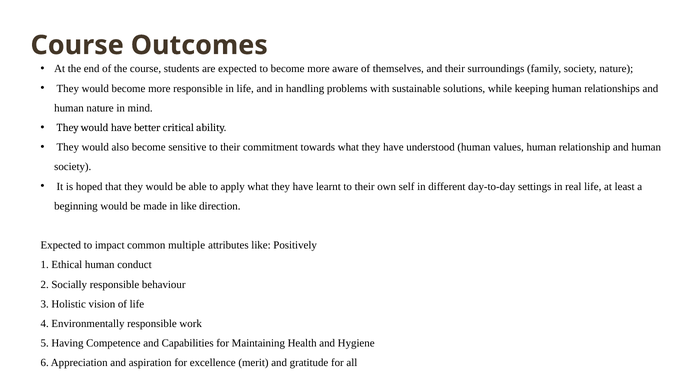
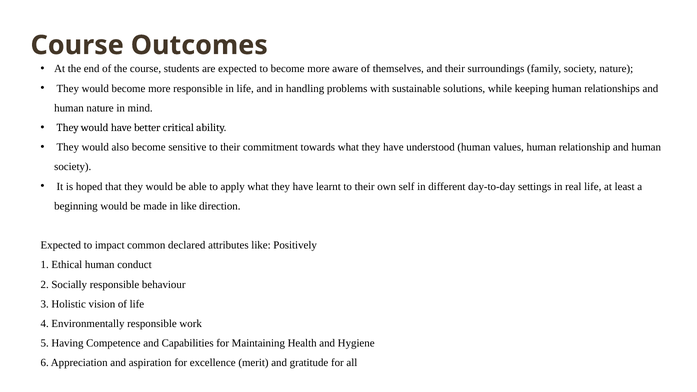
multiple: multiple -> declared (187, 245)
